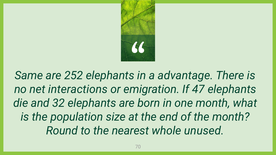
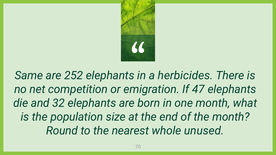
advantage: advantage -> herbicides (185, 76)
interactions: interactions -> competition (78, 90)
